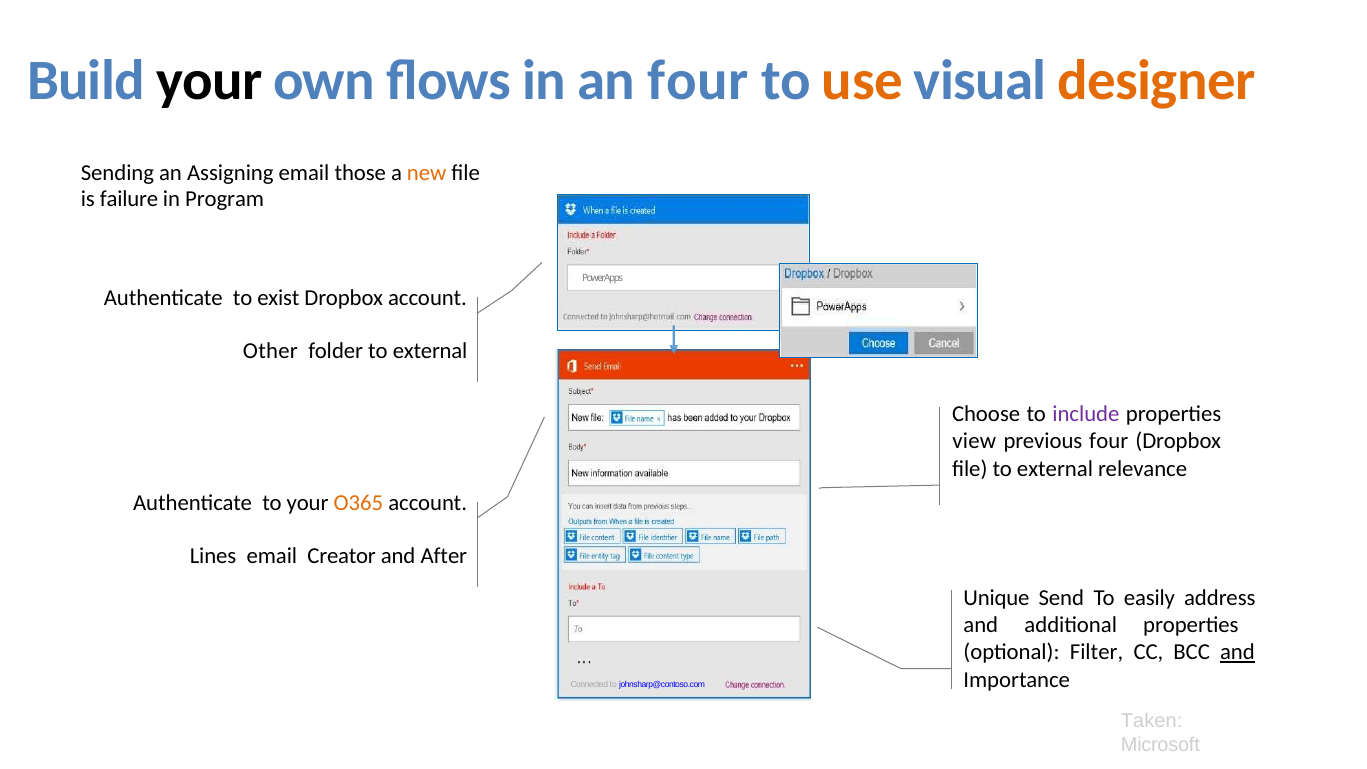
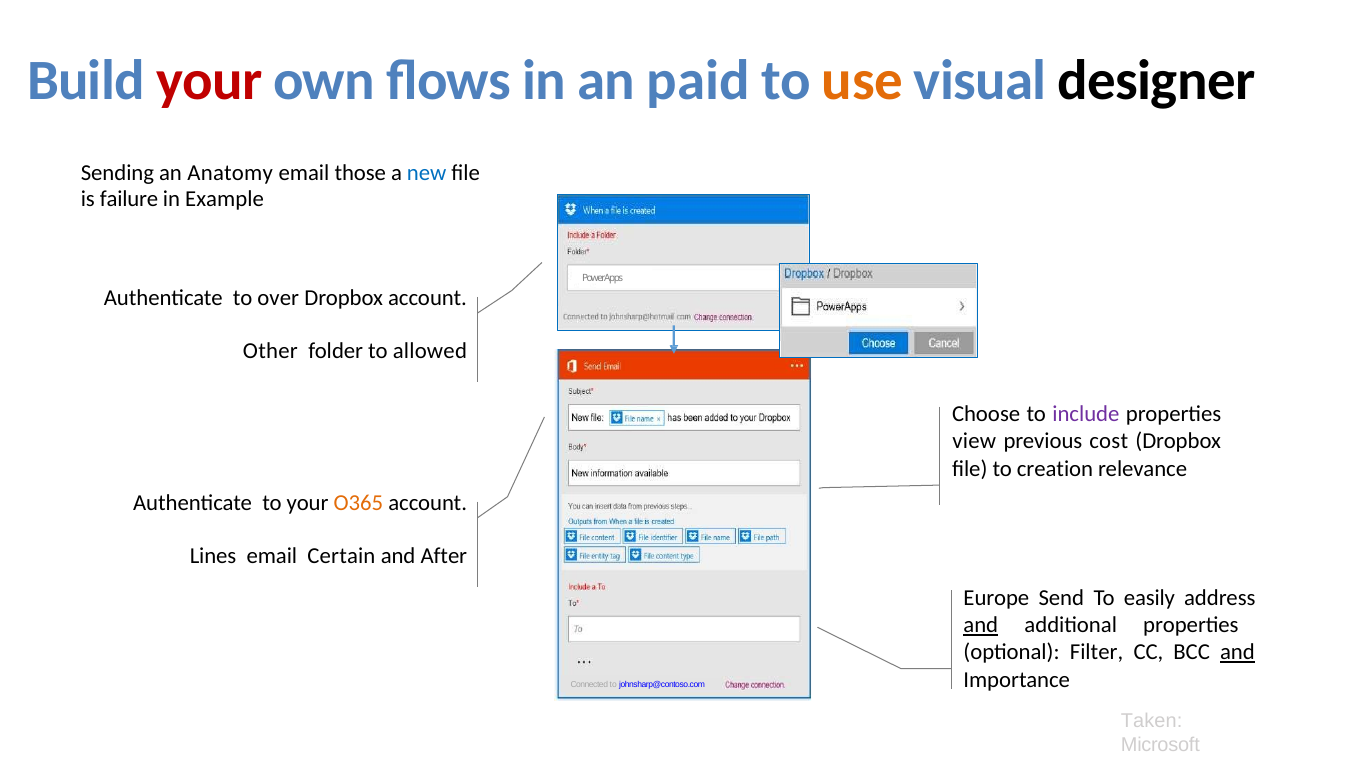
your colour: black -> red (209, 81)
an four: four -> paid (698, 81)
designer colour: orange -> black (1157, 81)
Assigning: Assigning -> Anatomy (230, 173)
new colour: orange -> blue (427, 173)
Program: Program -> Example (225, 199)
exist: exist -> over (278, 298)
folder to external: external -> allowed (430, 350)
previous four: four -> cost (1109, 441)
file to external: external -> creation (1055, 469)
Creator: Creator -> Certain (341, 555)
Unique: Unique -> Europe (996, 598)
and underline: none -> present (981, 625)
